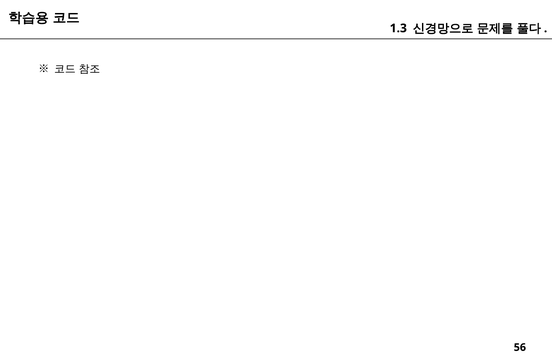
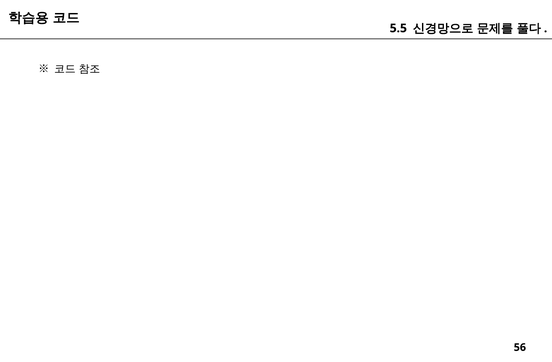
1.3: 1.3 -> 5.5 (398, 28)
